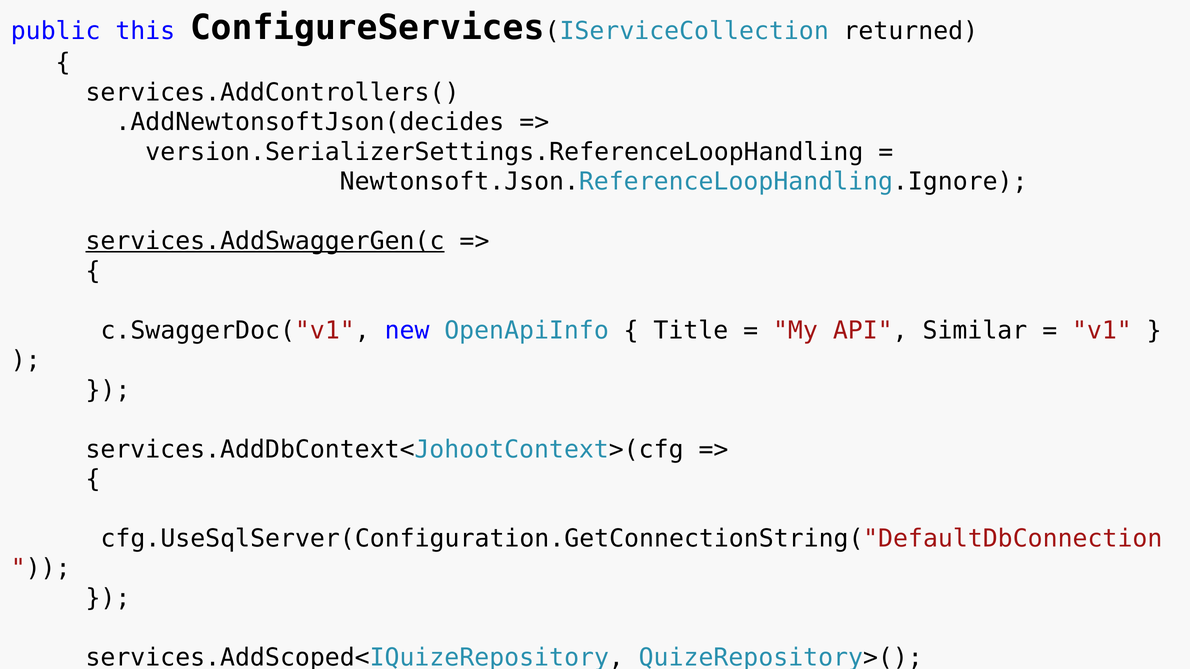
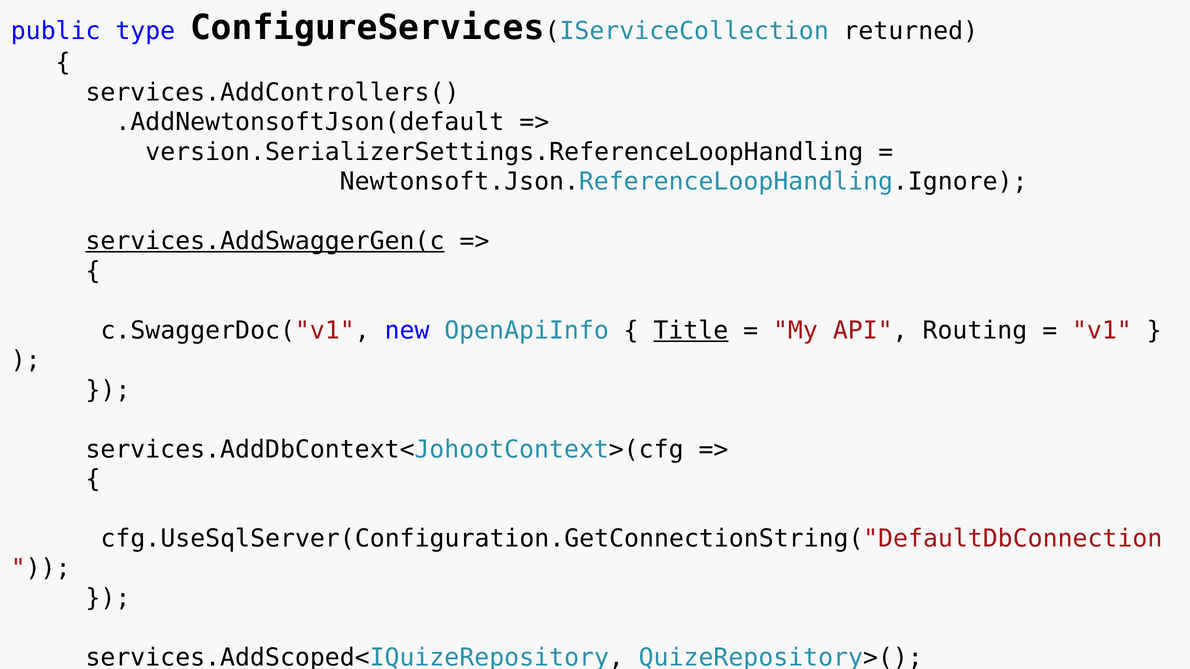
this: this -> type (145, 31)
.AddNewtonsoftJson(decides: .AddNewtonsoftJson(decides -> .AddNewtonsoftJson(default (310, 122)
Title underline: none -> present (691, 331)
Similar: Similar -> Routing (975, 331)
